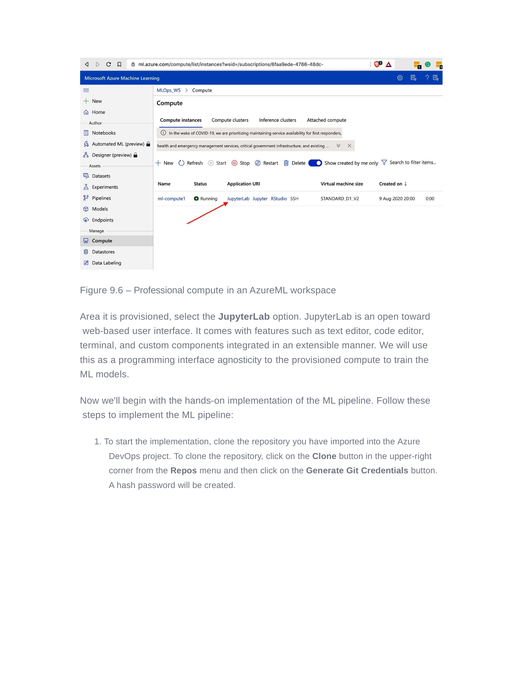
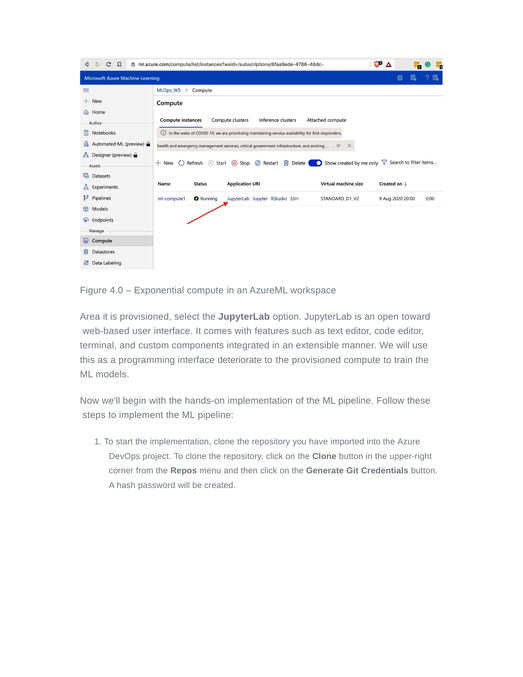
9.6: 9.6 -> 4.0 (117, 290)
Professional: Professional -> Exponential (159, 290)
agnosticity: agnosticity -> deteriorate (240, 360)
